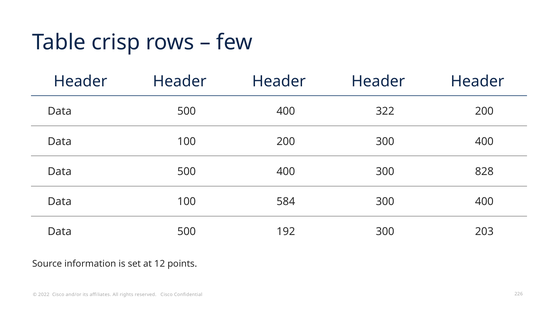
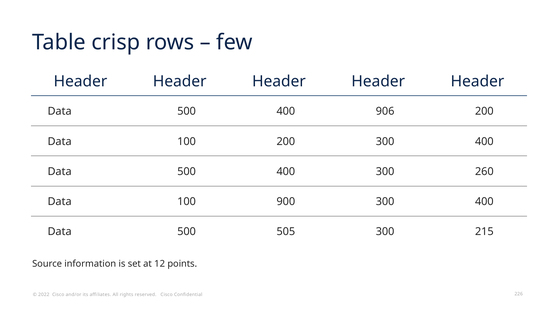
322: 322 -> 906 (385, 111)
828: 828 -> 260 (484, 171)
584: 584 -> 900 (286, 202)
192: 192 -> 505 (286, 232)
203: 203 -> 215 (484, 232)
